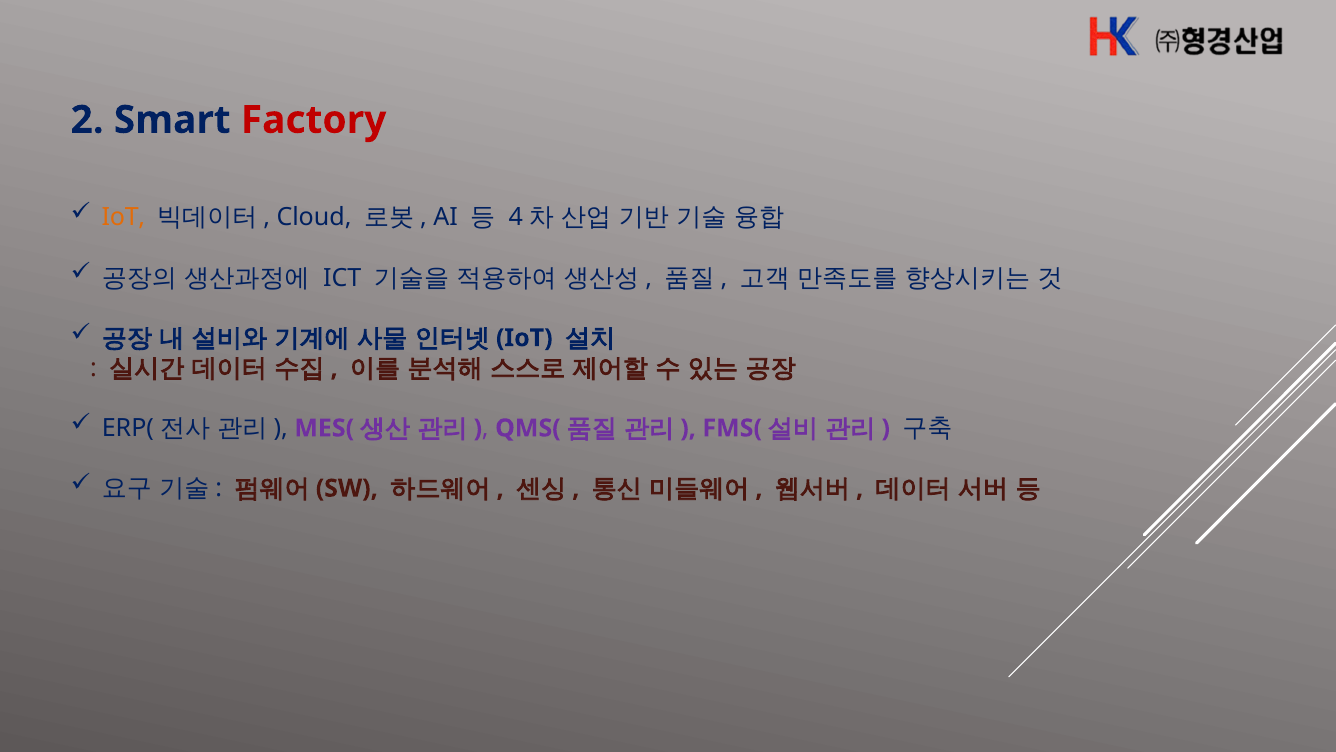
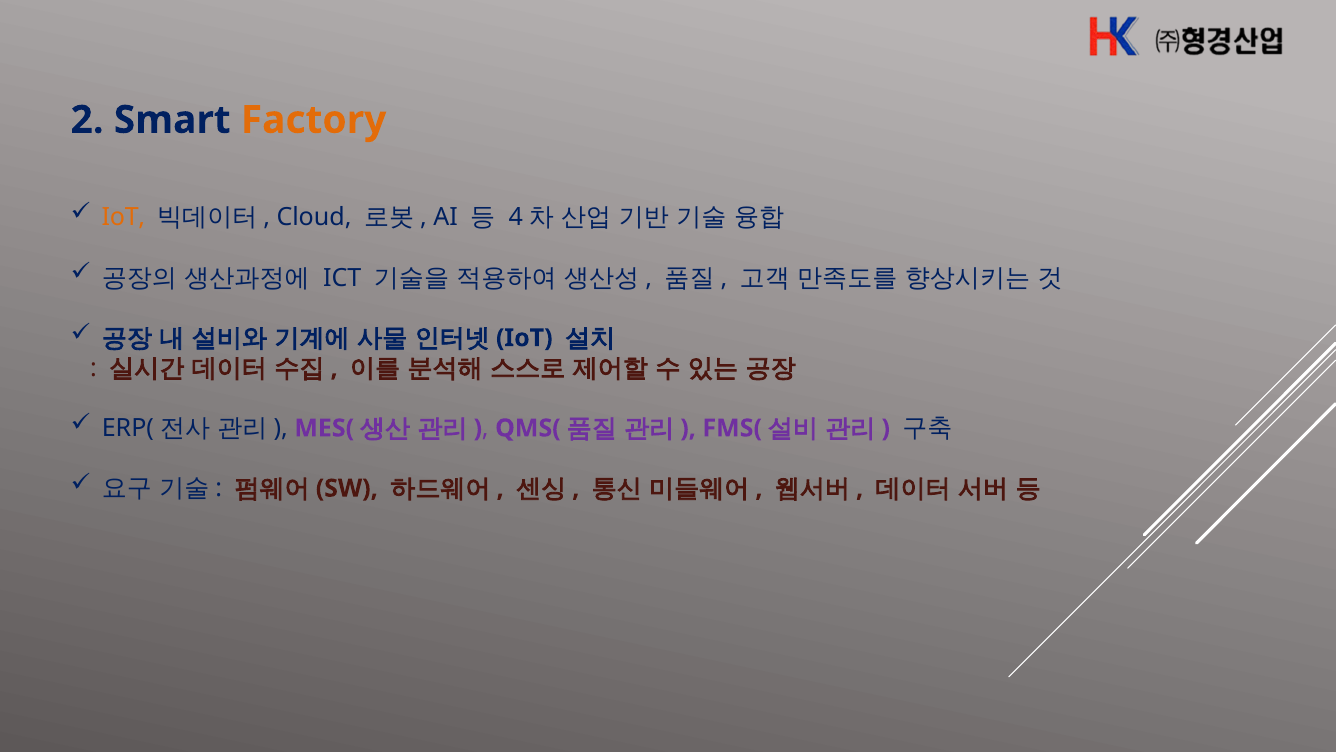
Factory colour: red -> orange (314, 120)
